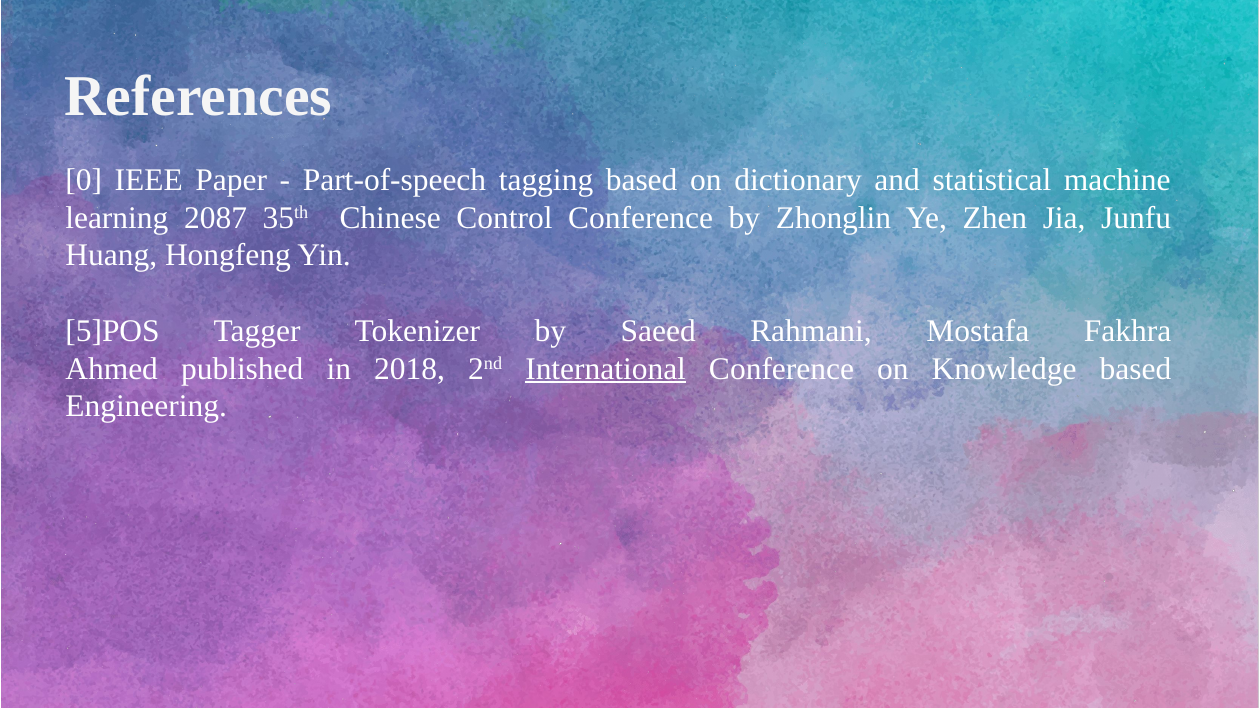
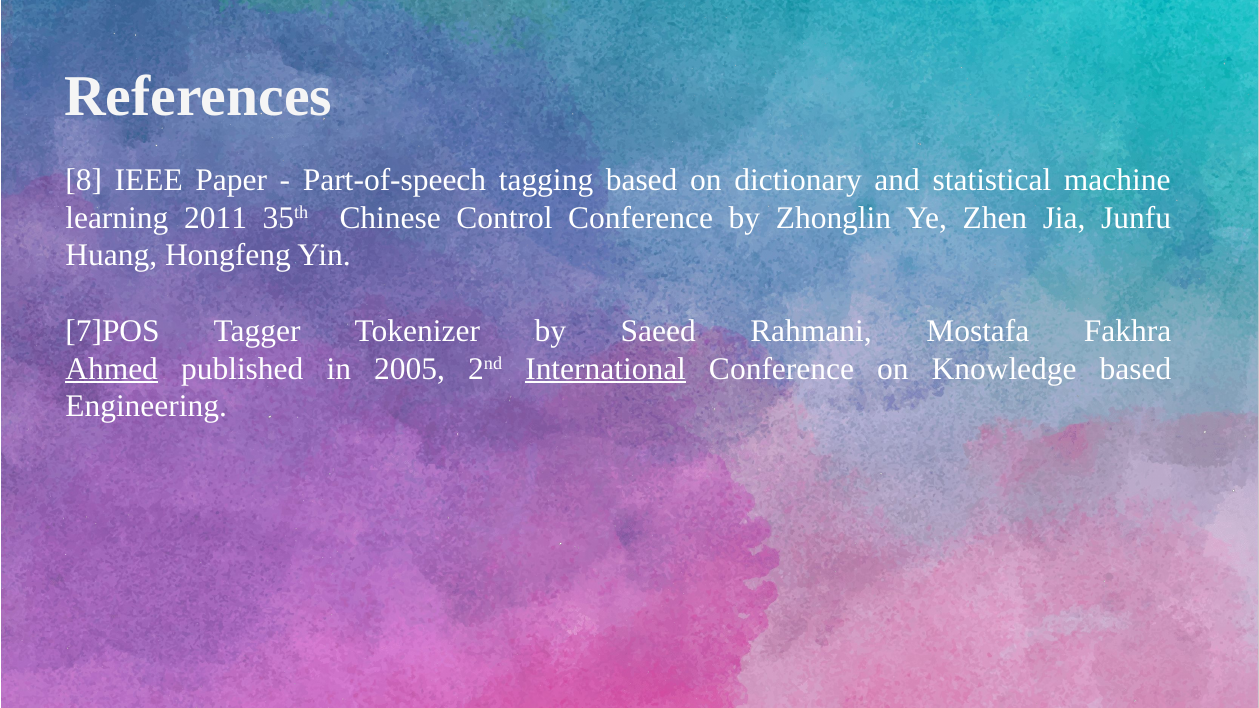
0: 0 -> 8 (84, 180)
2087: 2087 -> 2011 (216, 218)
5]POS: 5]POS -> 7]POS (113, 331)
Ahmed underline: none -> present (112, 369)
2018: 2018 -> 2005 (410, 369)
